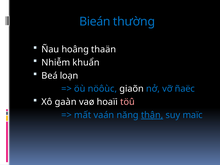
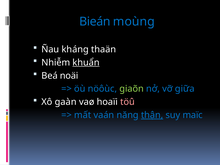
thường: thường -> moùng (134, 22)
hoâng: hoâng -> kháng (75, 49)
khuẩn underline: none -> present (86, 63)
loạn: loạn -> noäi (69, 76)
giaõn colour: white -> light green (132, 89)
ñaëc: ñaëc -> giữa (185, 89)
